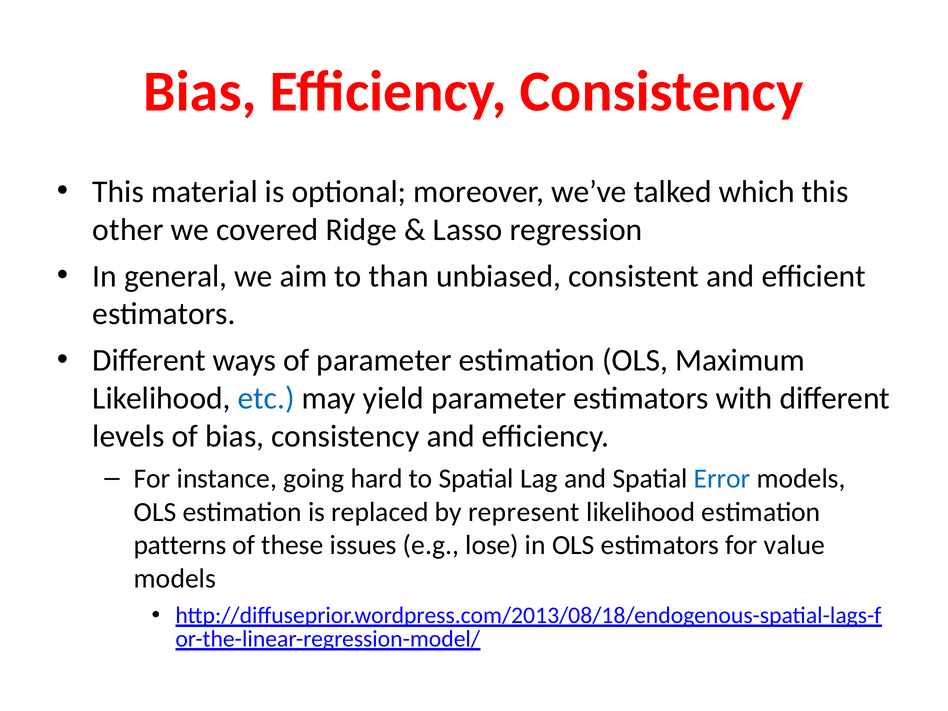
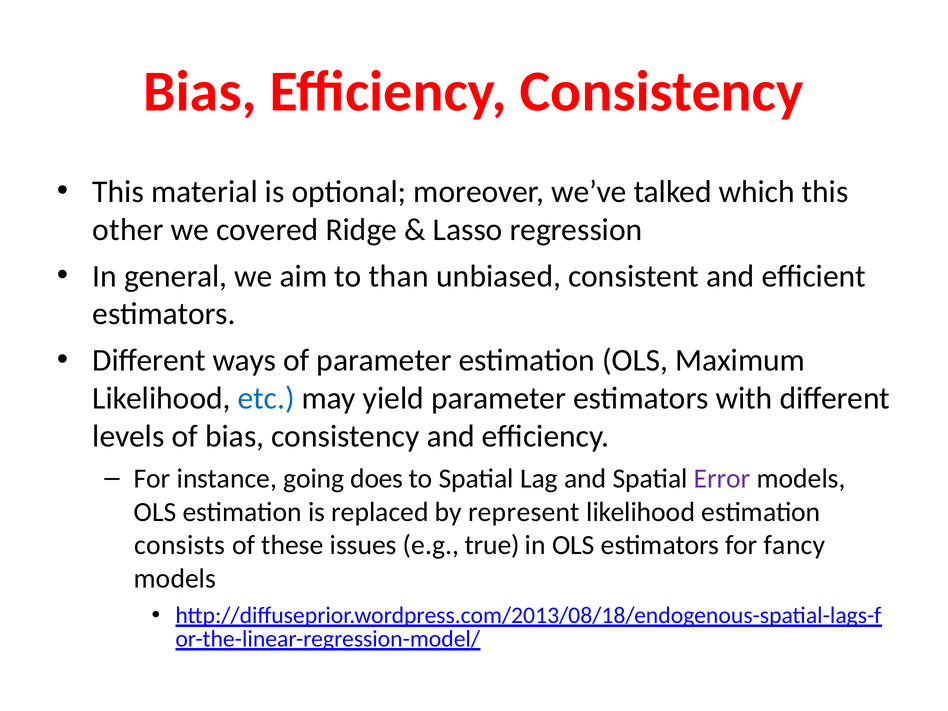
hard: hard -> does (377, 479)
Error colour: blue -> purple (722, 479)
patterns: patterns -> consists (180, 545)
lose: lose -> true (492, 545)
value: value -> fancy (795, 545)
